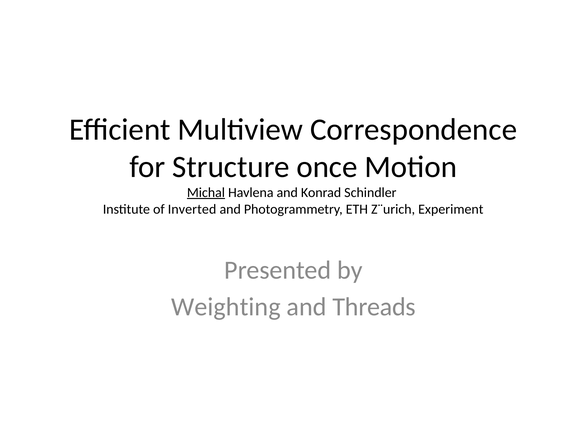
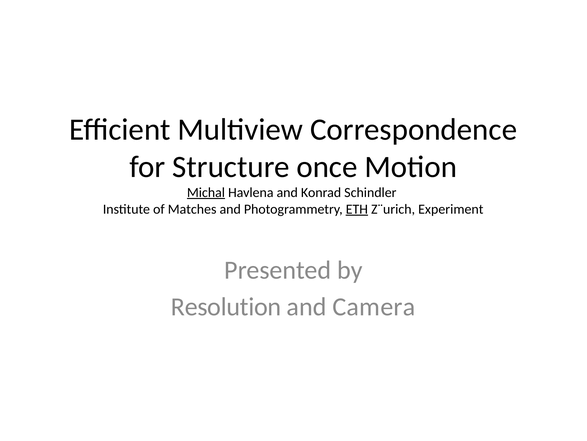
Inverted: Inverted -> Matches (192, 209)
ETH underline: none -> present (357, 209)
Weighting: Weighting -> Resolution (226, 306)
Threads: Threads -> Camera (374, 306)
